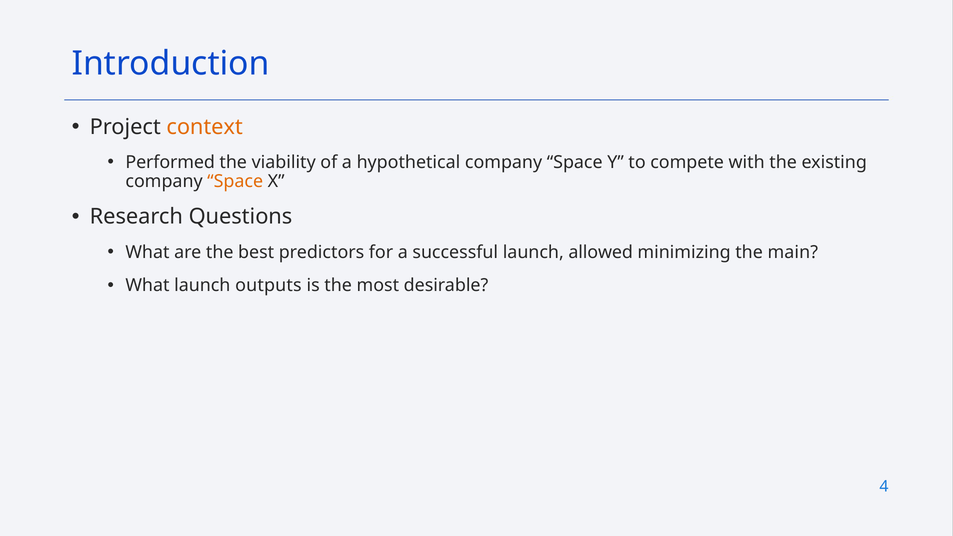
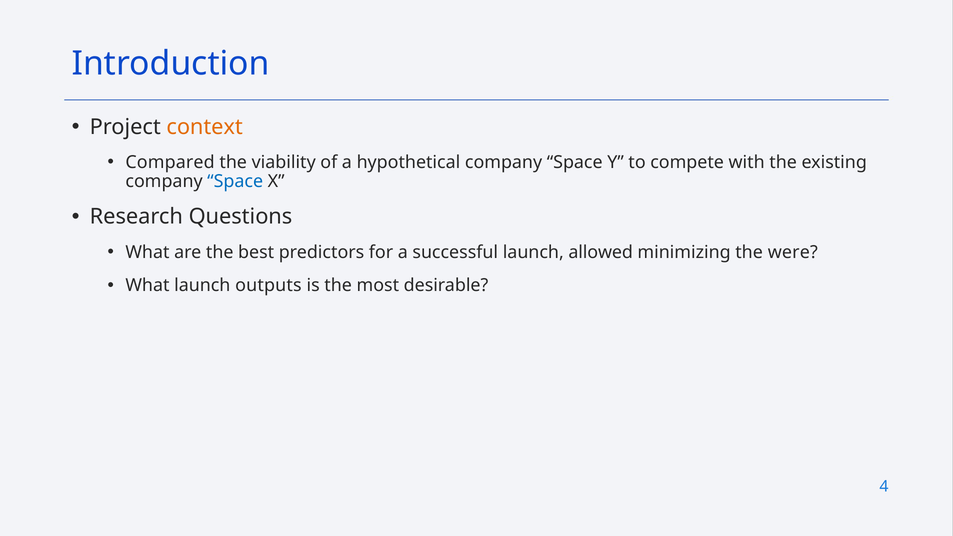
Performed: Performed -> Compared (170, 162)
Space colour: orange -> blue (235, 181)
main: main -> were (793, 252)
